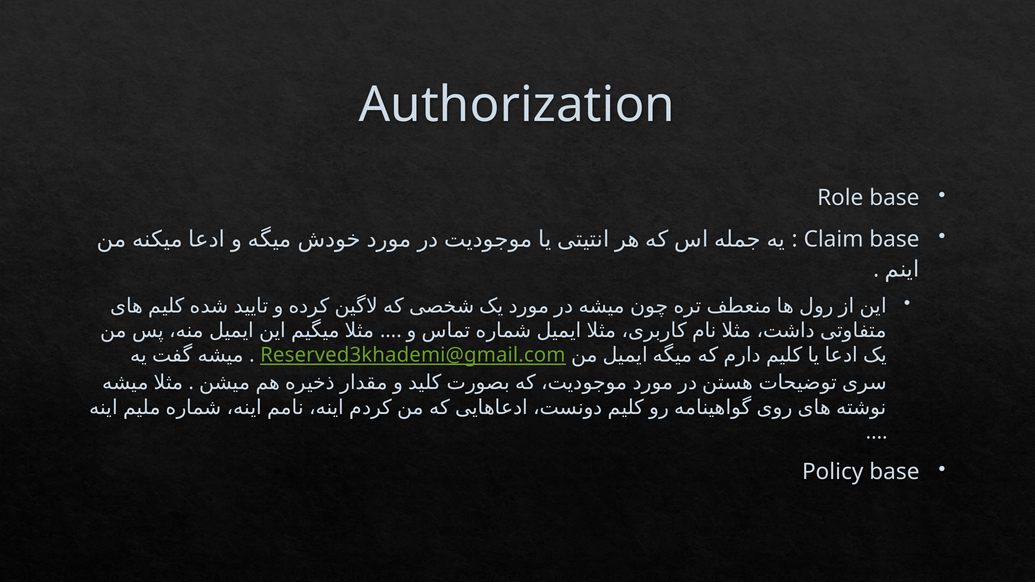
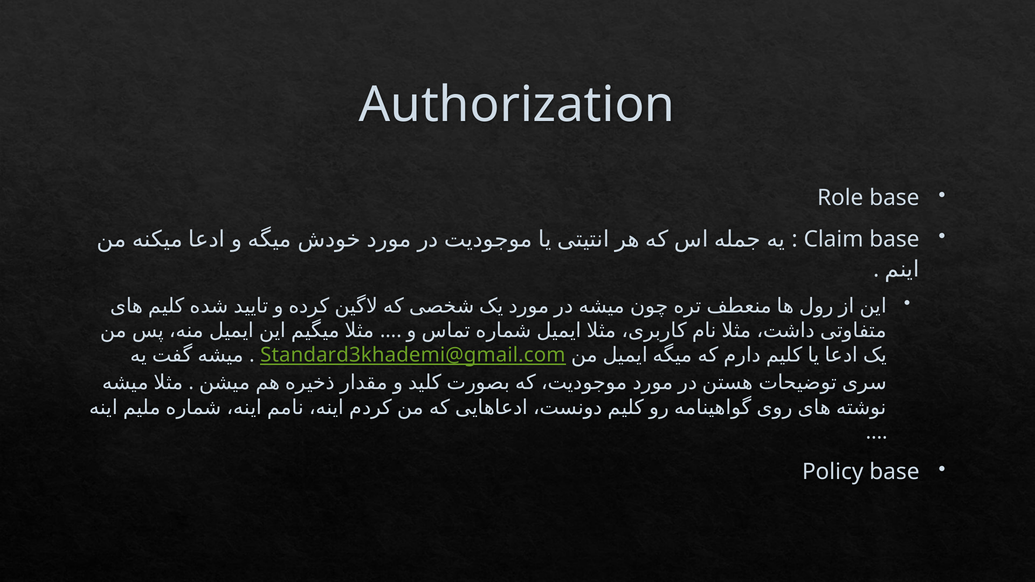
Reserved3khademi@gmail.com: Reserved3khademi@gmail.com -> Standard3khademi@gmail.com (413, 355)
